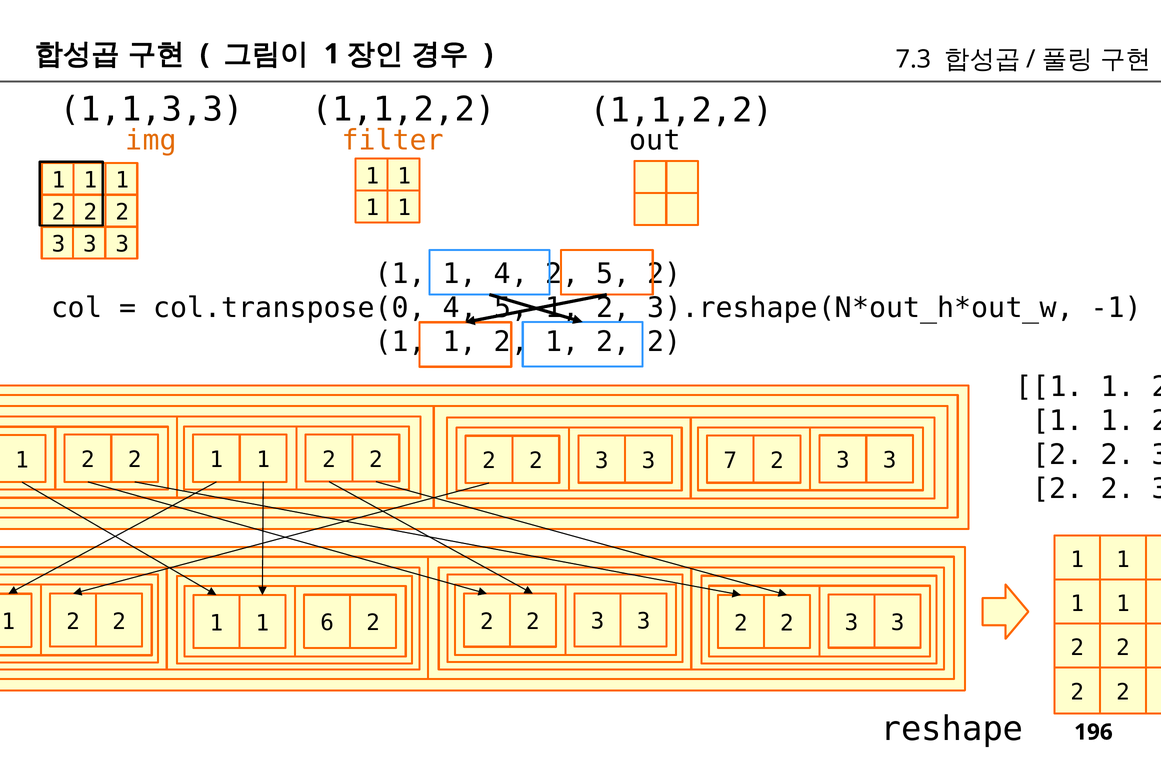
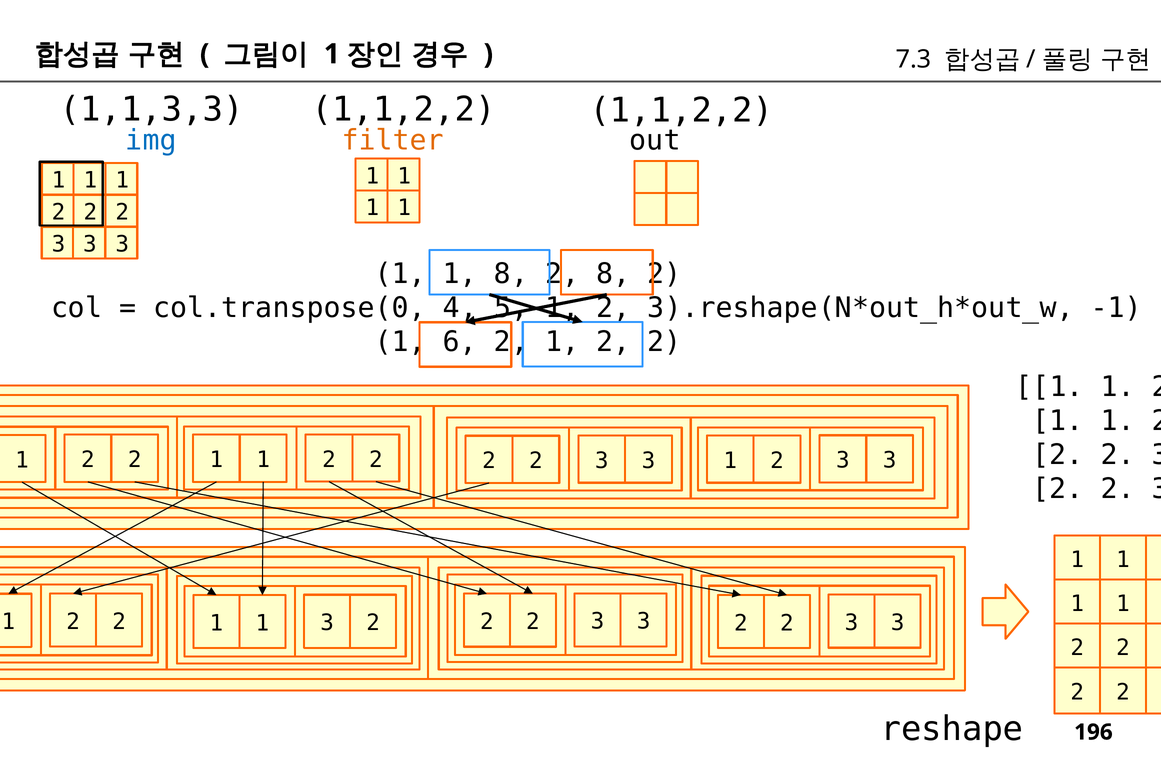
img colour: orange -> blue (151, 141)
1 4: 4 -> 8 (511, 274)
2 5: 5 -> 8 (613, 274)
1: 1 -> 6 (460, 342)
7: 7 -> 1 (730, 460)
1 6: 6 -> 3 (327, 623)
